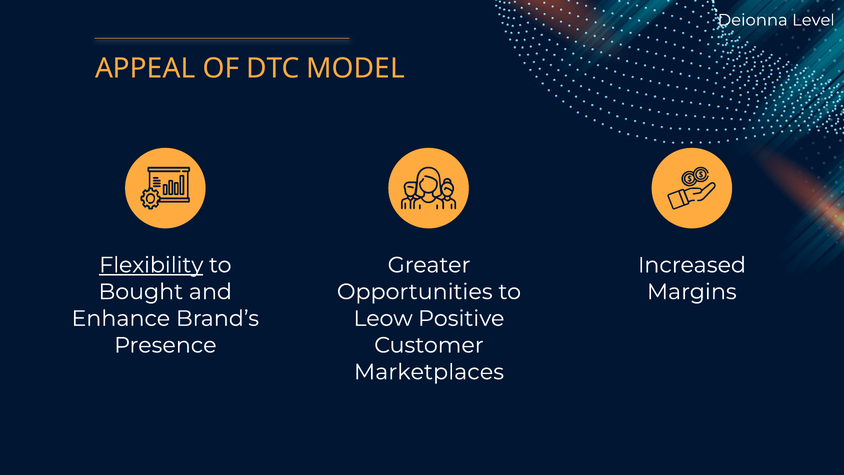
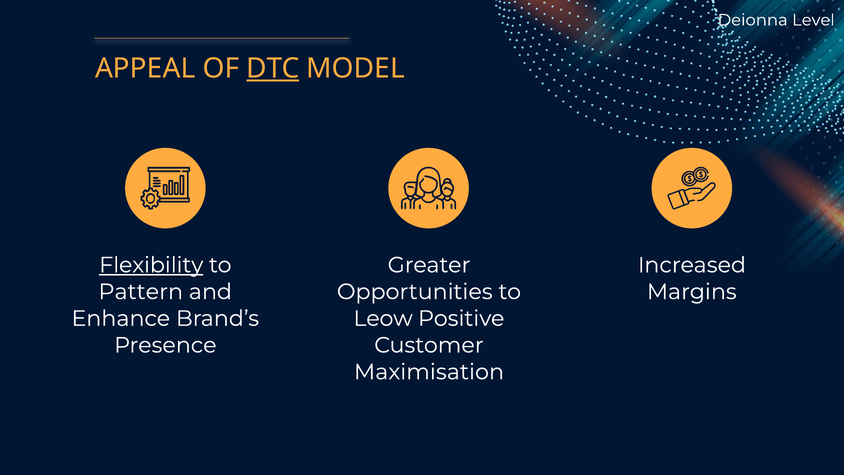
DTC underline: none -> present (273, 68)
Bought: Bought -> Pattern (141, 292)
Marketplaces: Marketplaces -> Maximisation (429, 372)
